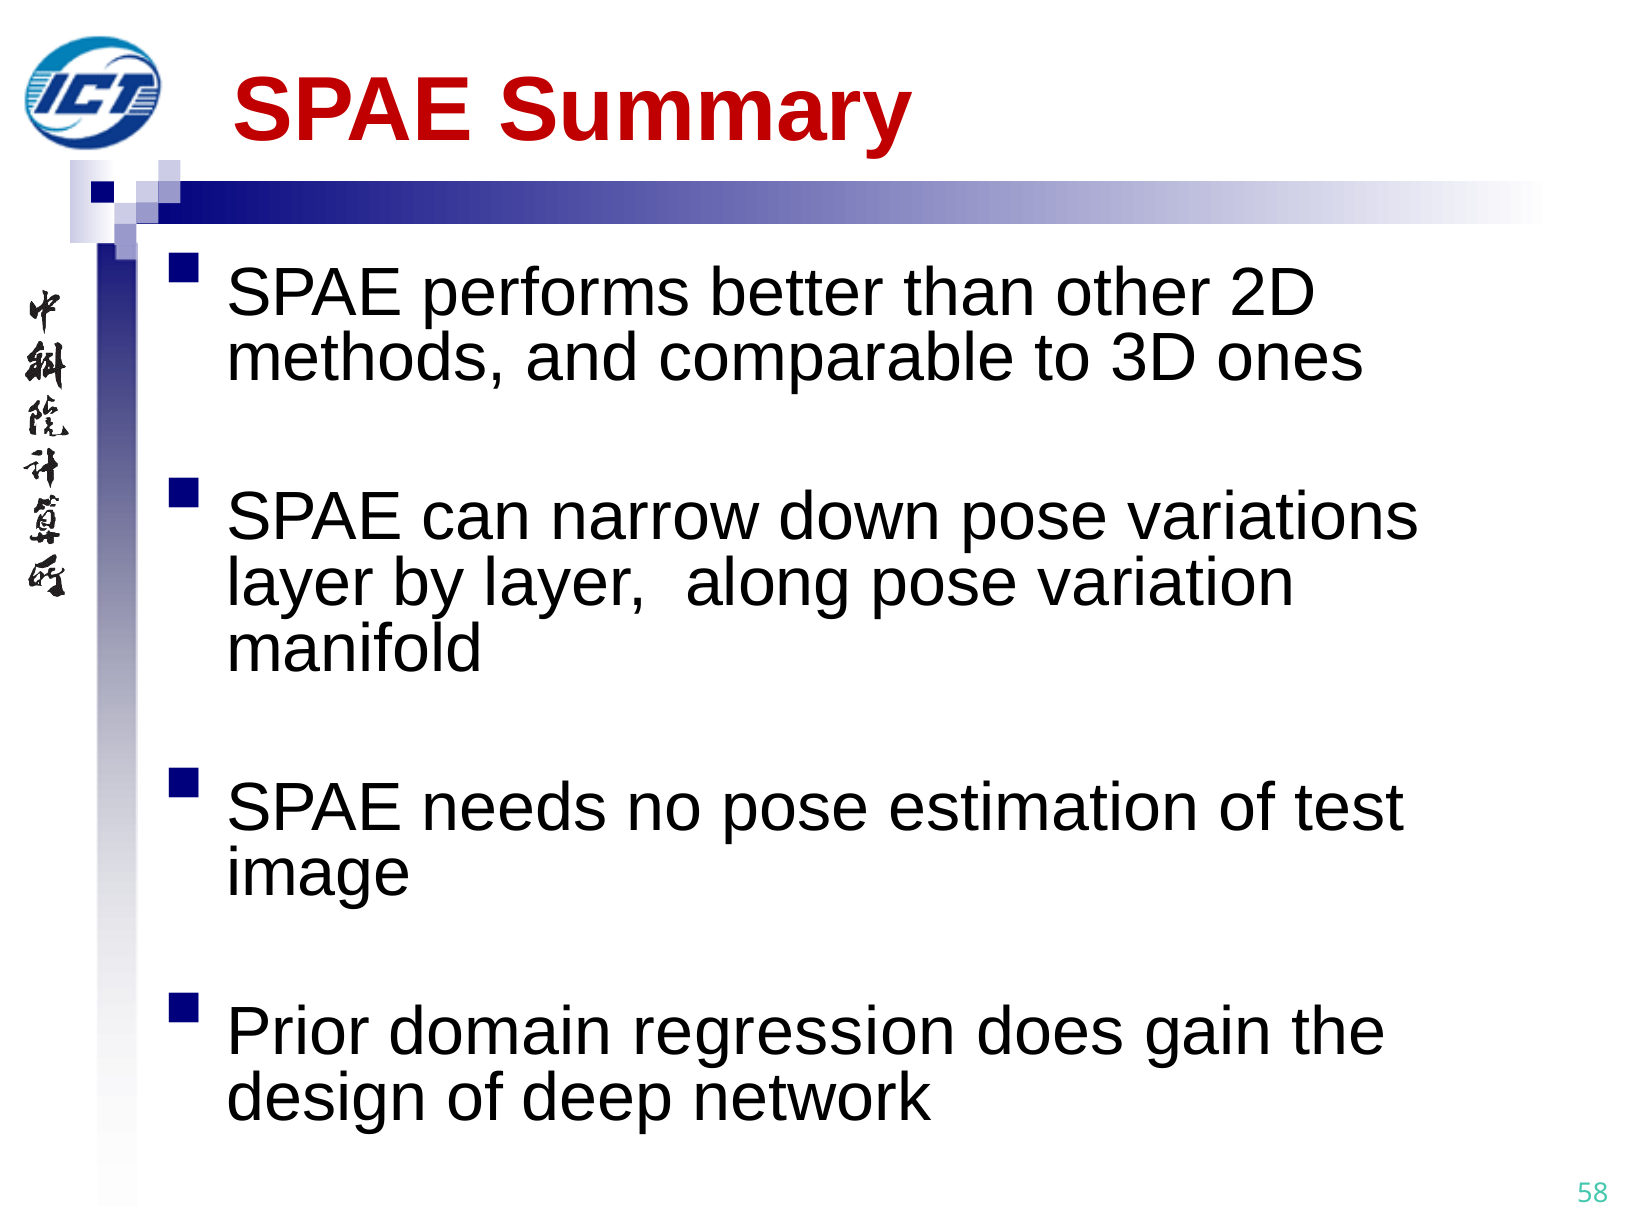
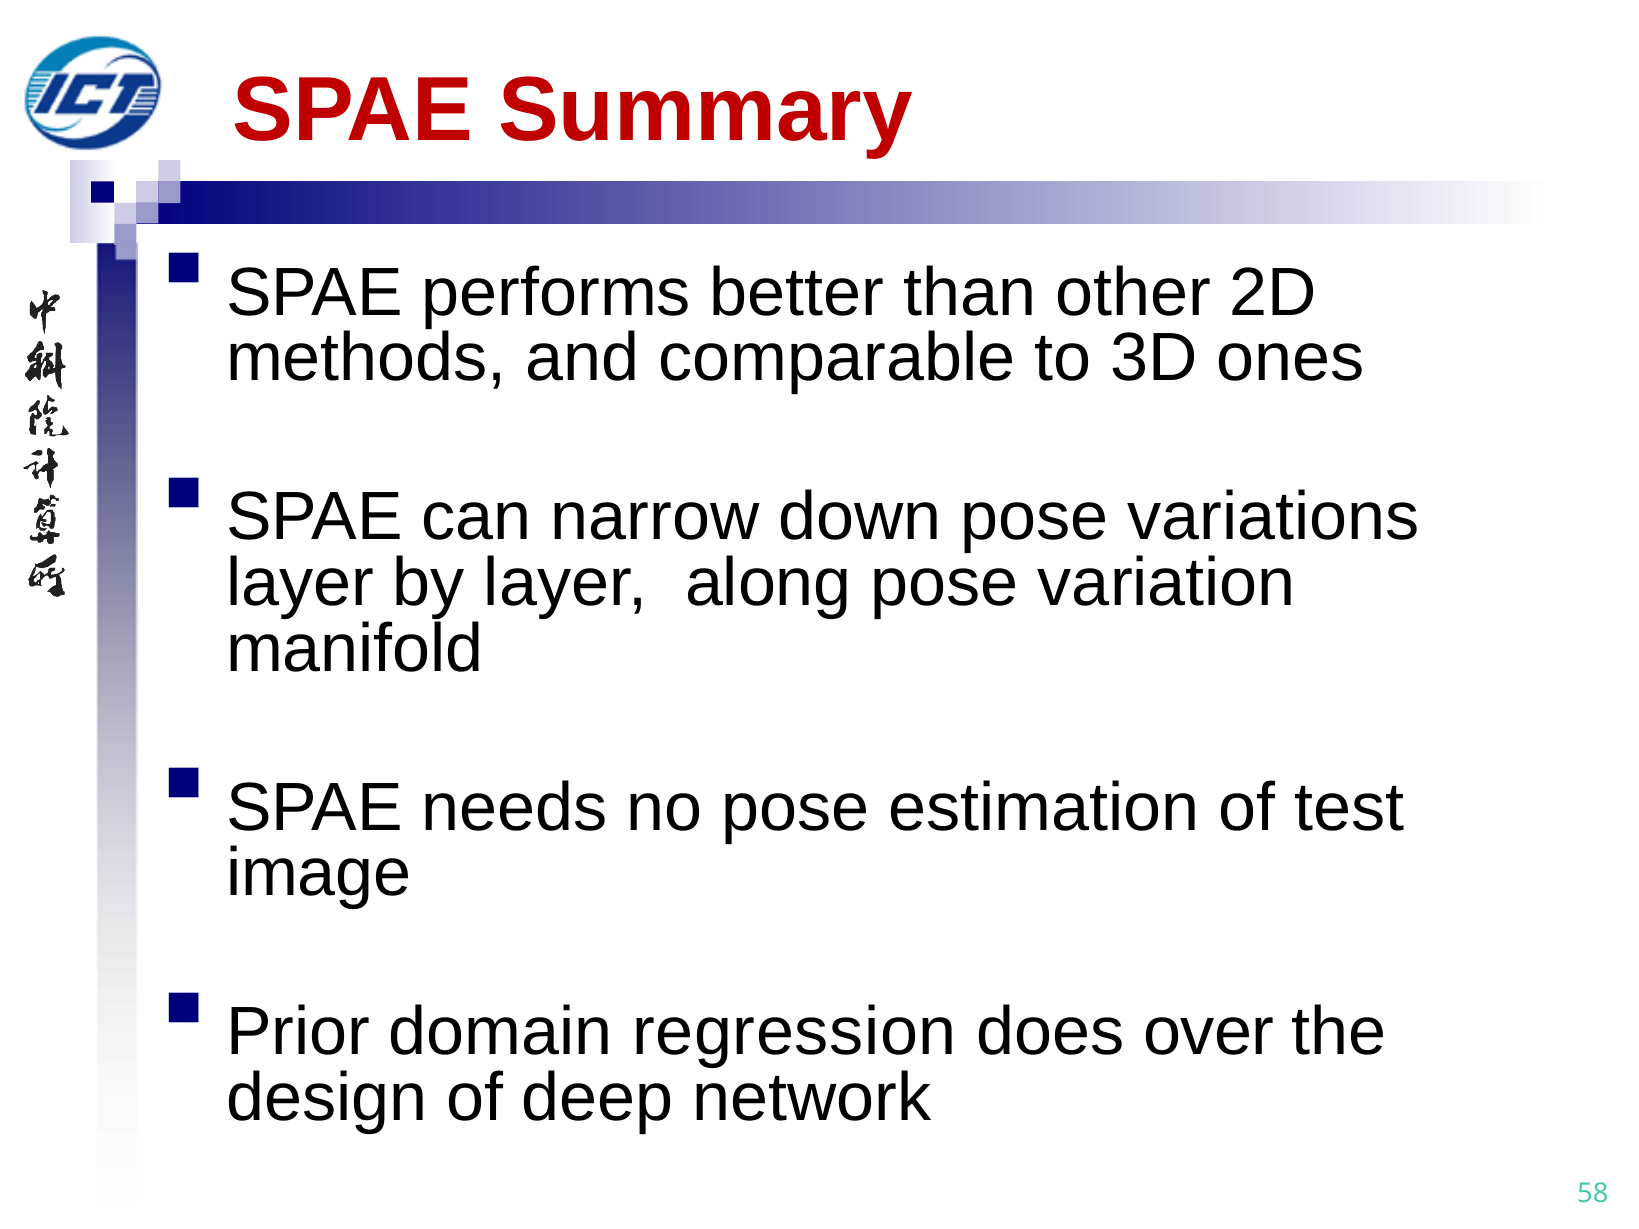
gain: gain -> over (1209, 1032)
